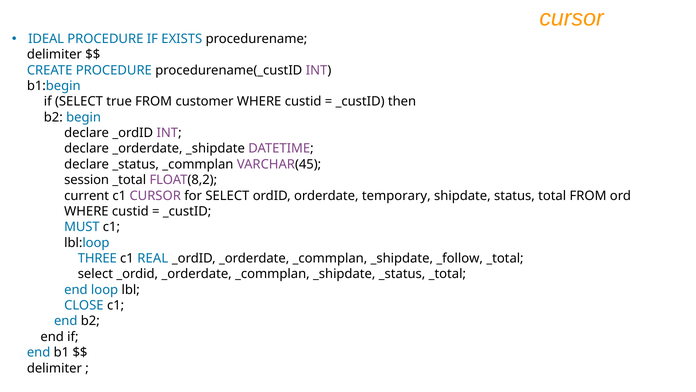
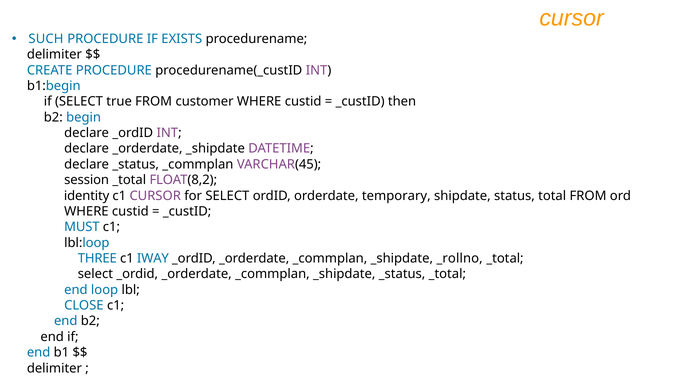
IDEAL: IDEAL -> SUCH (46, 39)
current: current -> identity (87, 195)
REAL: REAL -> IWAY (153, 258)
_follow: _follow -> _rollno (460, 258)
